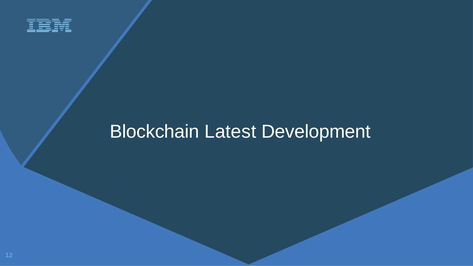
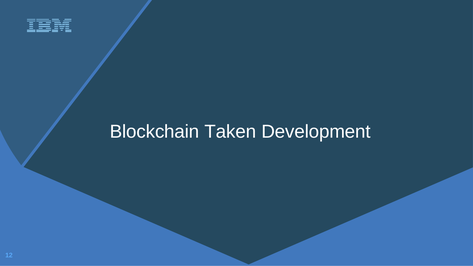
Latest: Latest -> Taken (230, 132)
